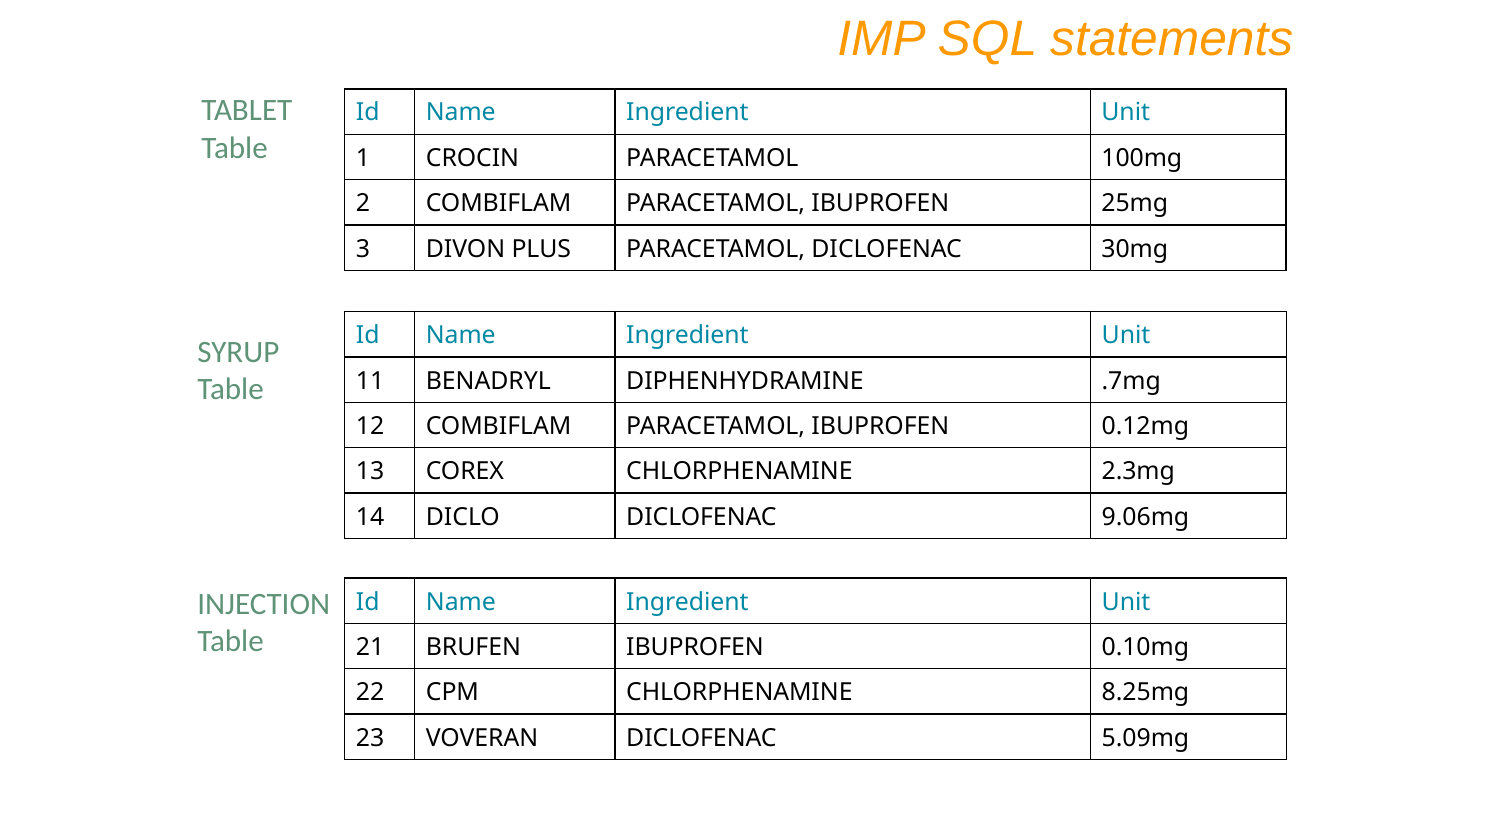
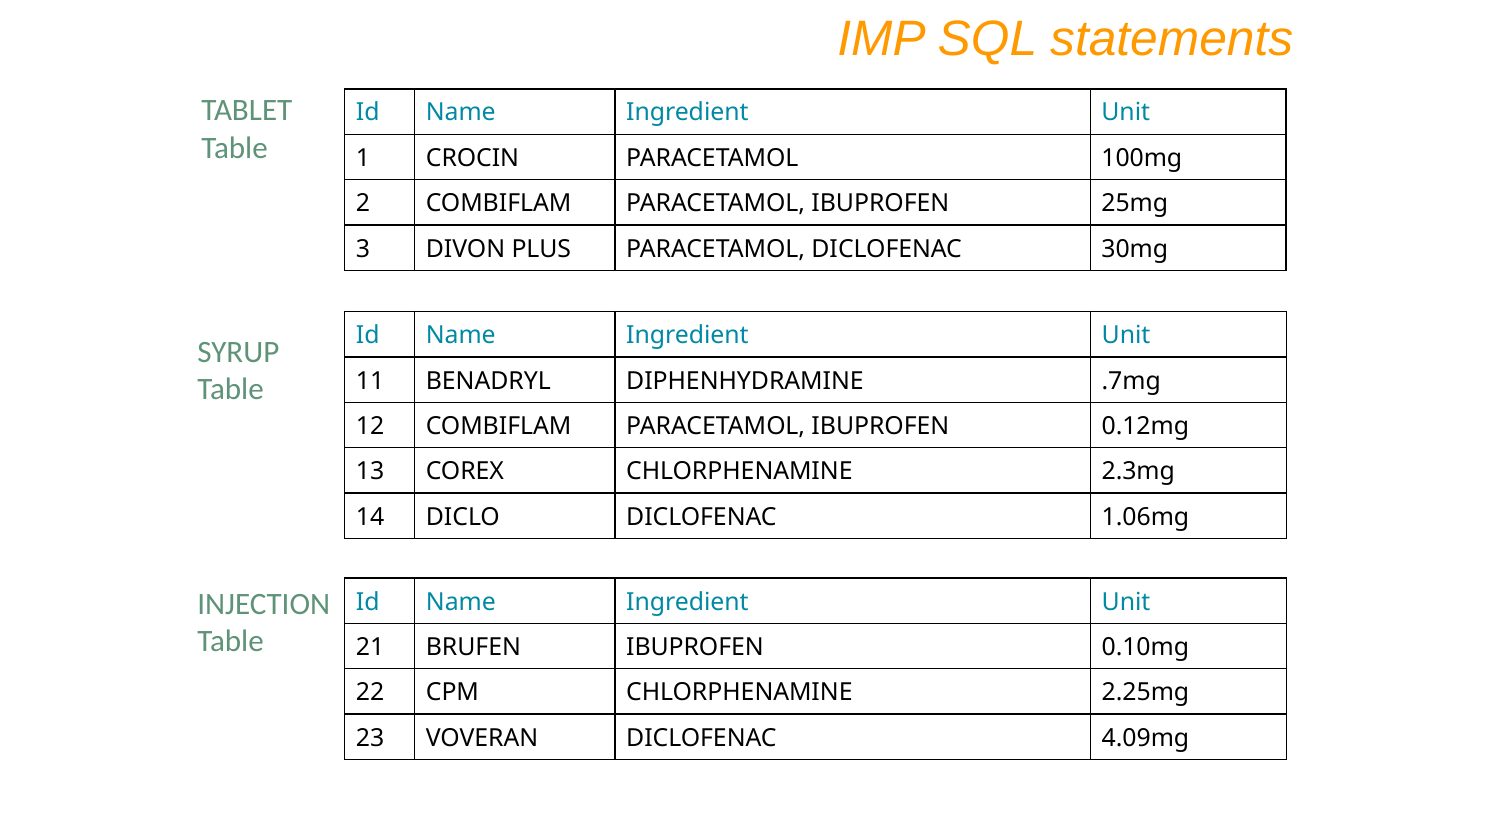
9.06mg: 9.06mg -> 1.06mg (1145, 517)
8.25mg: 8.25mg -> 2.25mg (1145, 692)
5.09mg: 5.09mg -> 4.09mg (1145, 738)
